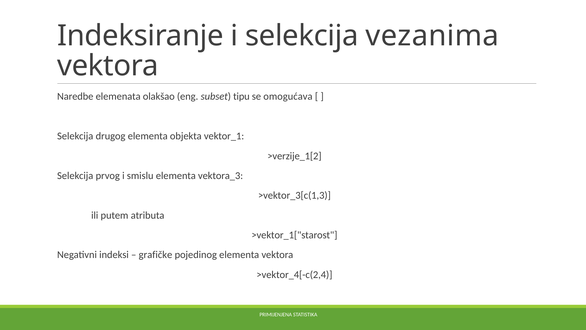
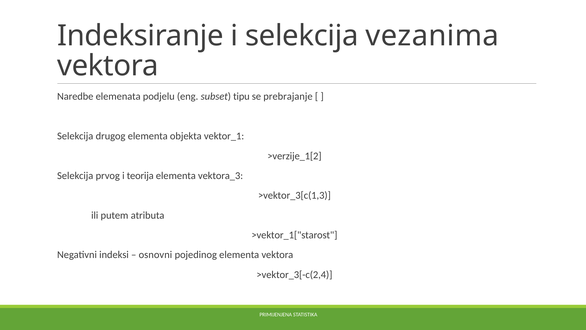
olakšao: olakšao -> podjelu (159, 96)
omogućava: omogućava -> prebrajanje (288, 96)
smislu: smislu -> teorija (140, 175)
grafičke: grafičke -> osnovni (155, 255)
>vektor_4[-c(2,4: >vektor_4[-c(2,4 -> >vektor_3[-c(2,4 (294, 274)
